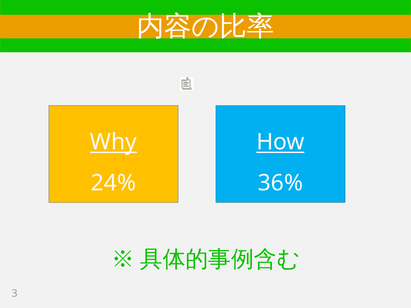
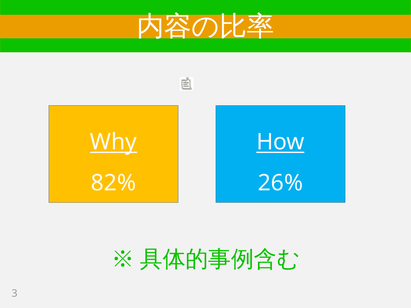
24%: 24% -> 82% (113, 183)
36%: 36% -> 26% (280, 183)
